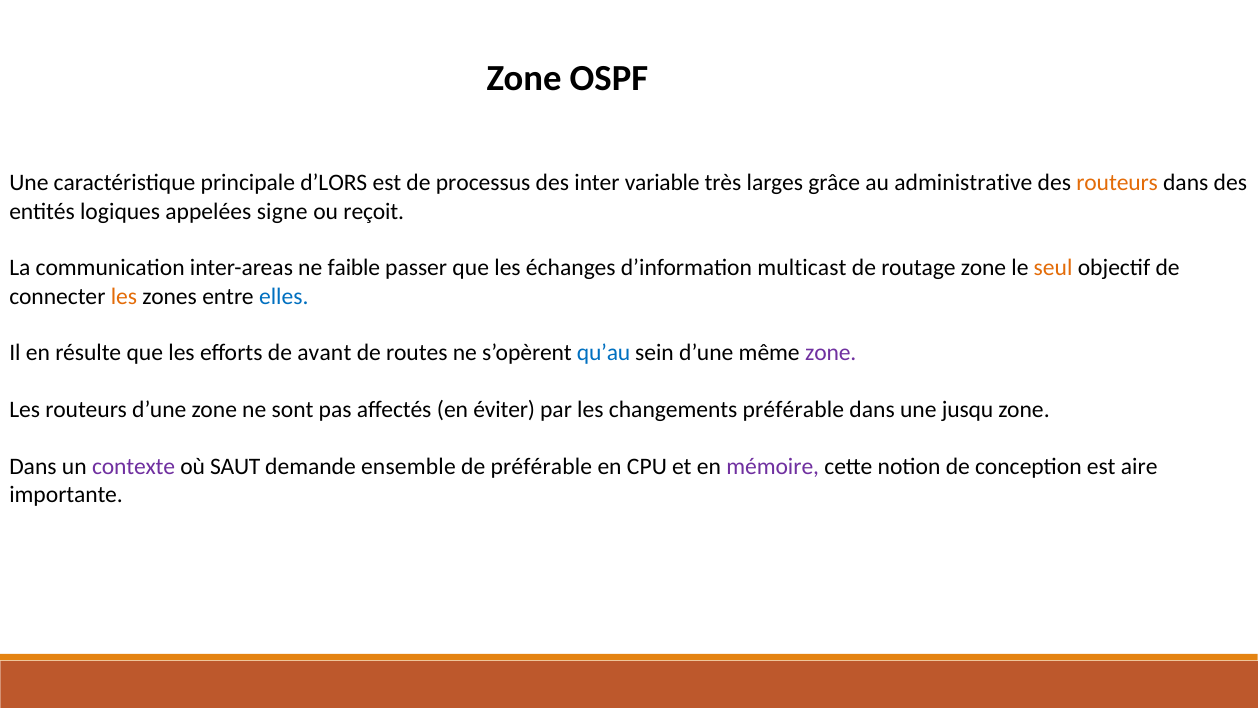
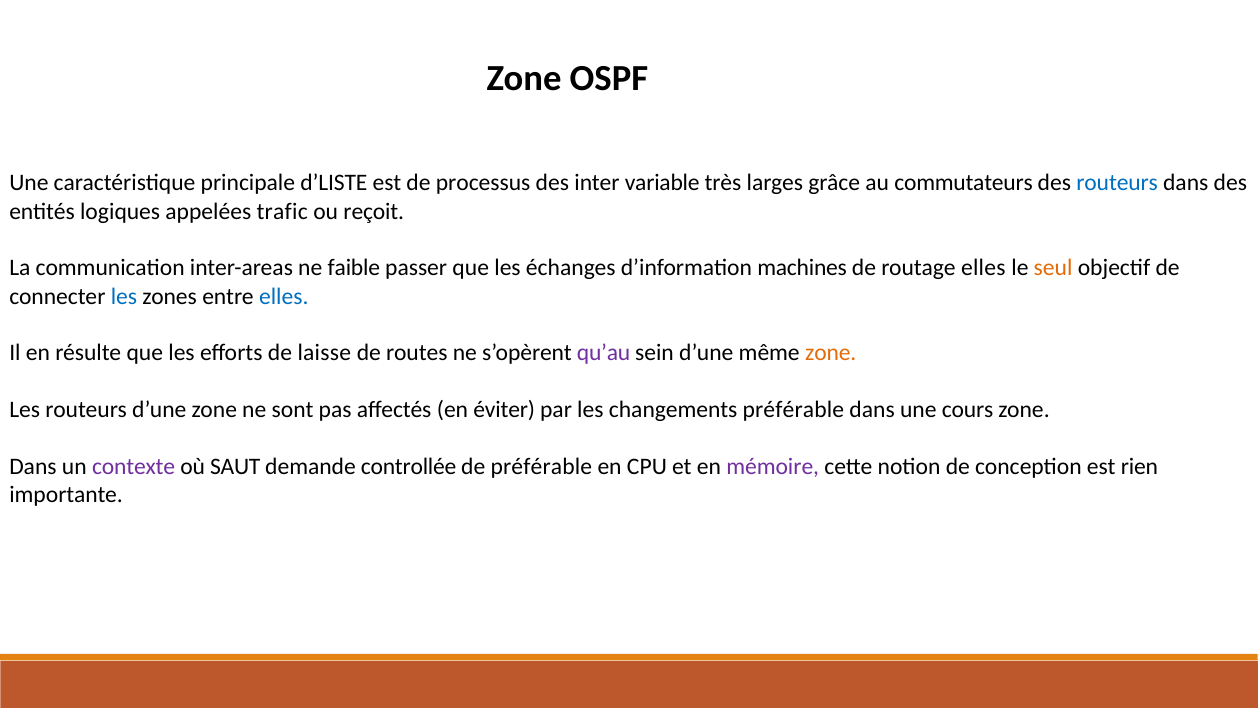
d’LORS: d’LORS -> d’LISTE (334, 183)
administrative: administrative -> commutateurs (964, 183)
routeurs colour: orange -> blue (1117, 183)
signe: signe -> trafic (282, 211)
multicast: multicast -> machines (802, 268)
routage zone: zone -> elles (983, 268)
les colour: orange -> blue (124, 296)
avant: avant -> laisse (324, 353)
qu’au colour: blue -> purple (604, 353)
zone colour: purple -> orange (831, 353)
jusqu: jusqu -> cours (968, 409)
ensemble: ensemble -> controllée (409, 466)
aire: aire -> rien (1139, 466)
